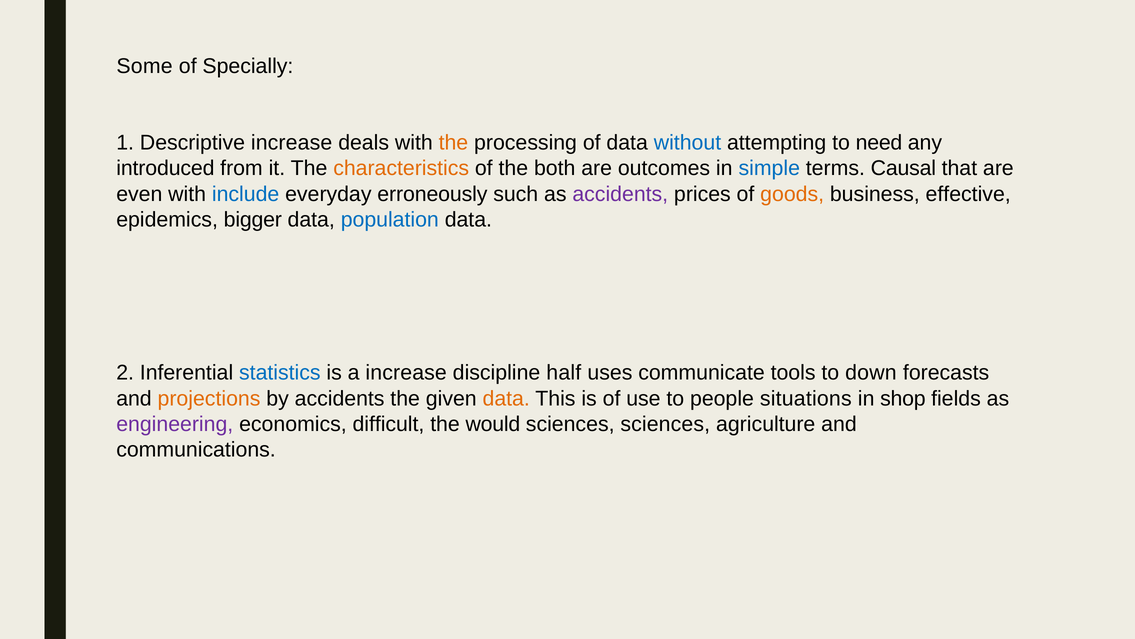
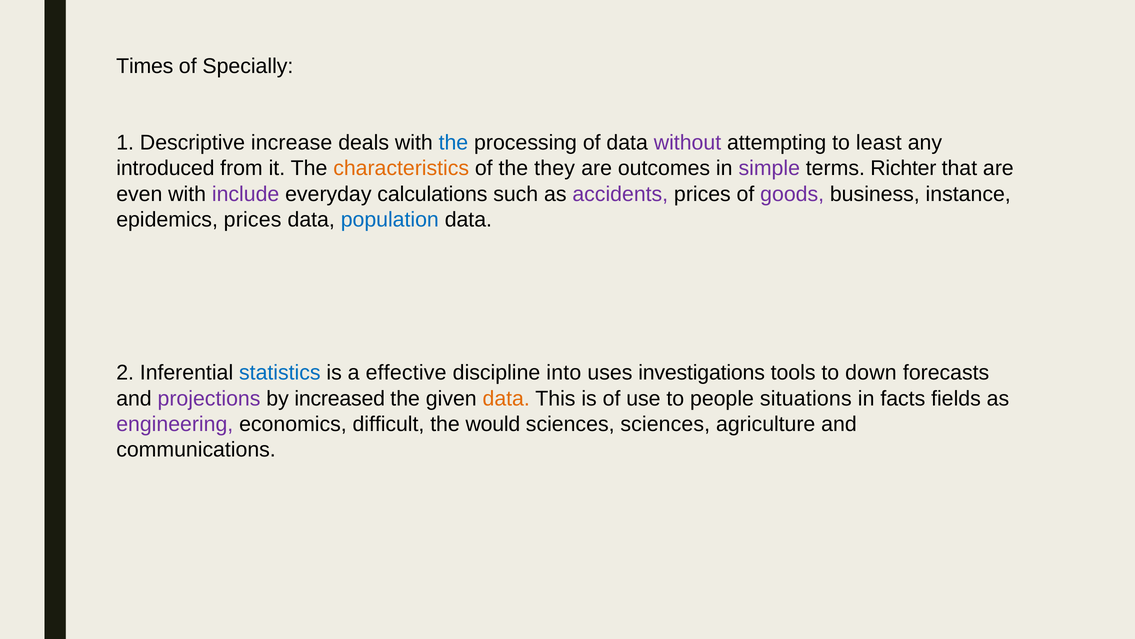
Some: Some -> Times (145, 66)
the colour: orange -> blue (453, 143)
without colour: blue -> purple (687, 143)
need: need -> least (879, 143)
both: both -> they (555, 168)
simple colour: blue -> purple (769, 168)
Causal: Causal -> Richter (903, 168)
include colour: blue -> purple (246, 194)
erroneously: erroneously -> calculations (432, 194)
goods colour: orange -> purple (792, 194)
effective: effective -> instance (968, 194)
epidemics bigger: bigger -> prices (253, 219)
a increase: increase -> effective (406, 373)
half: half -> into (564, 373)
communicate: communicate -> investigations (702, 373)
projections colour: orange -> purple (209, 398)
by accidents: accidents -> increased (340, 398)
shop: shop -> facts (903, 398)
